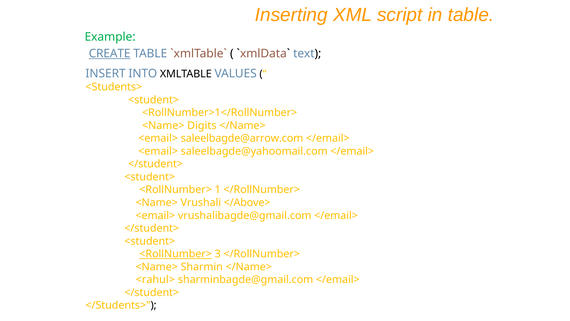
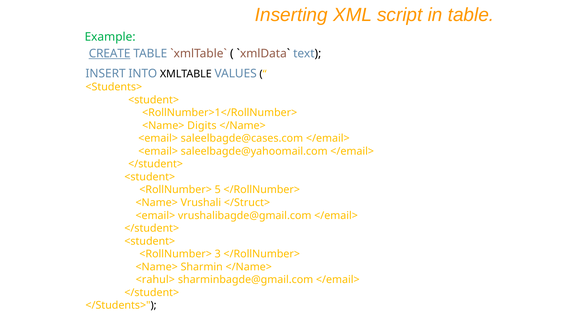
saleelbagde@arrow.com: saleelbagde@arrow.com -> saleelbagde@cases.com (242, 138)
1: 1 -> 5 (218, 190)
</Above>: </Above> -> </Struct> (247, 202)
<RollNumber> underline: present -> none (176, 254)
